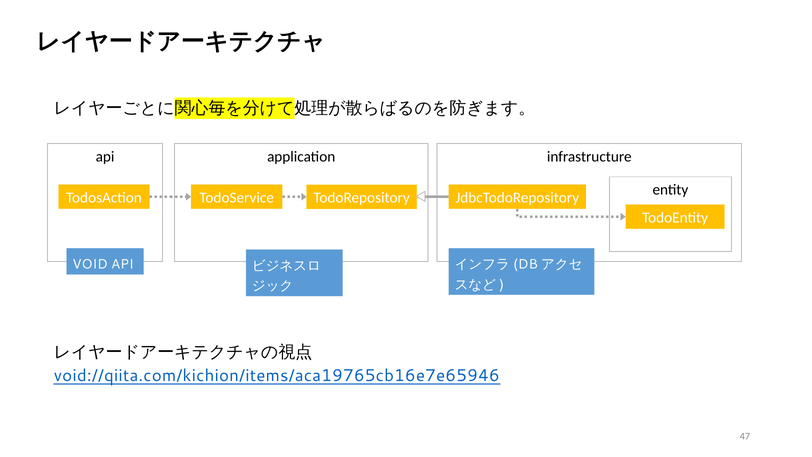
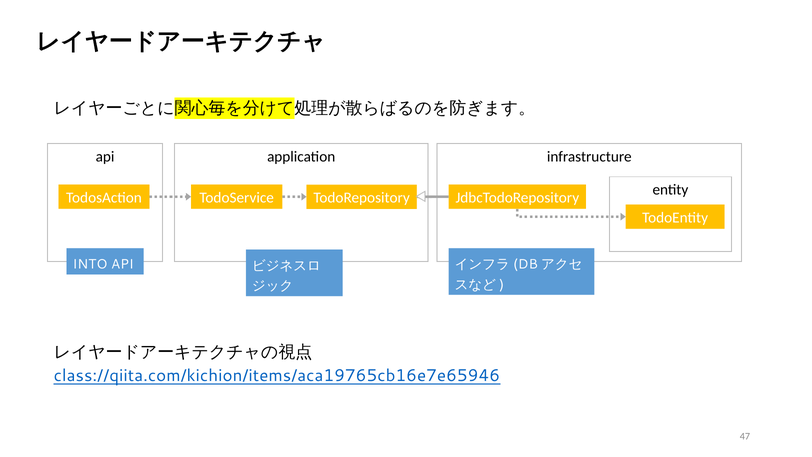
VOID: VOID -> INTO (90, 264)
void://qiita.com/kichion/items/aca19765cb16e7e65946: void://qiita.com/kichion/items/aca19765cb16e7e65946 -> class://qiita.com/kichion/items/aca19765cb16e7e65946 (277, 375)
